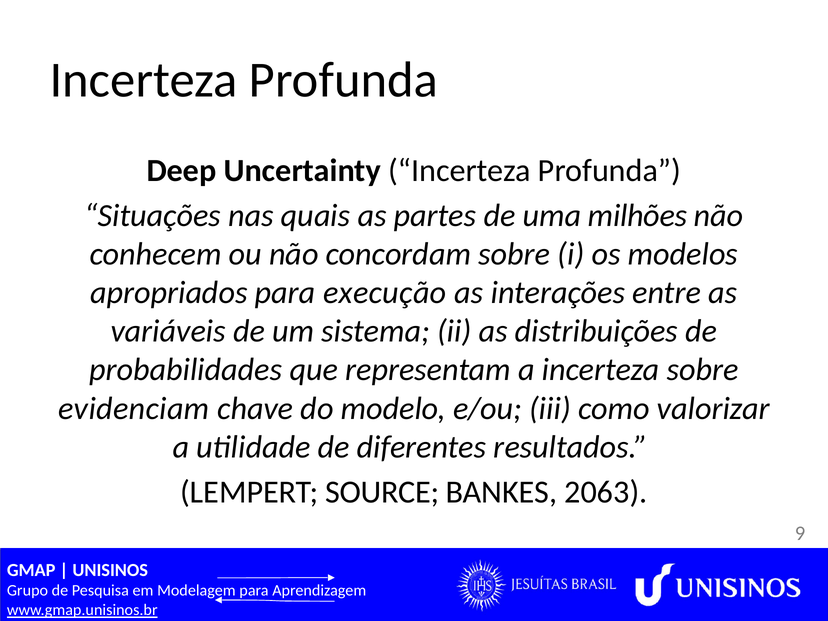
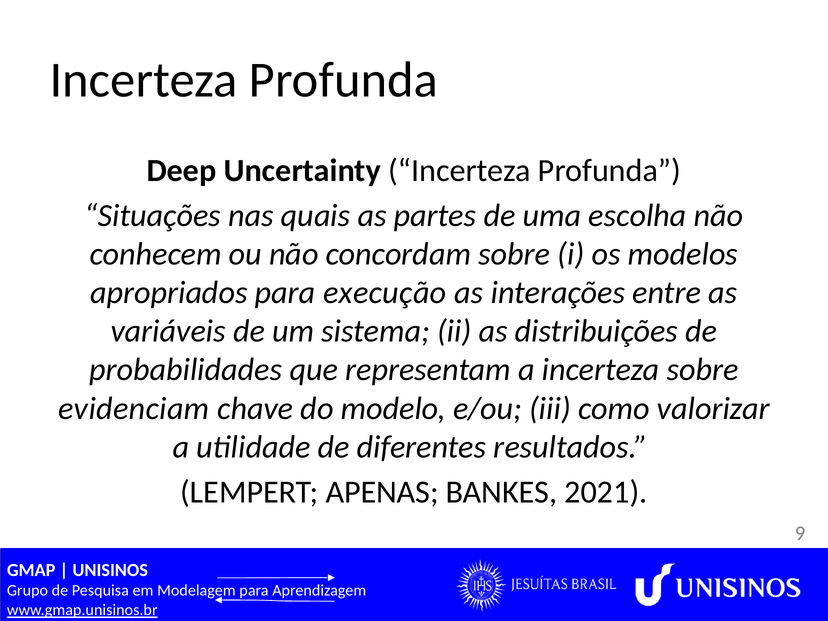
milhões: milhões -> escolha (637, 216)
SOURCE: SOURCE -> APENAS (382, 492)
2063: 2063 -> 2021 (606, 492)
